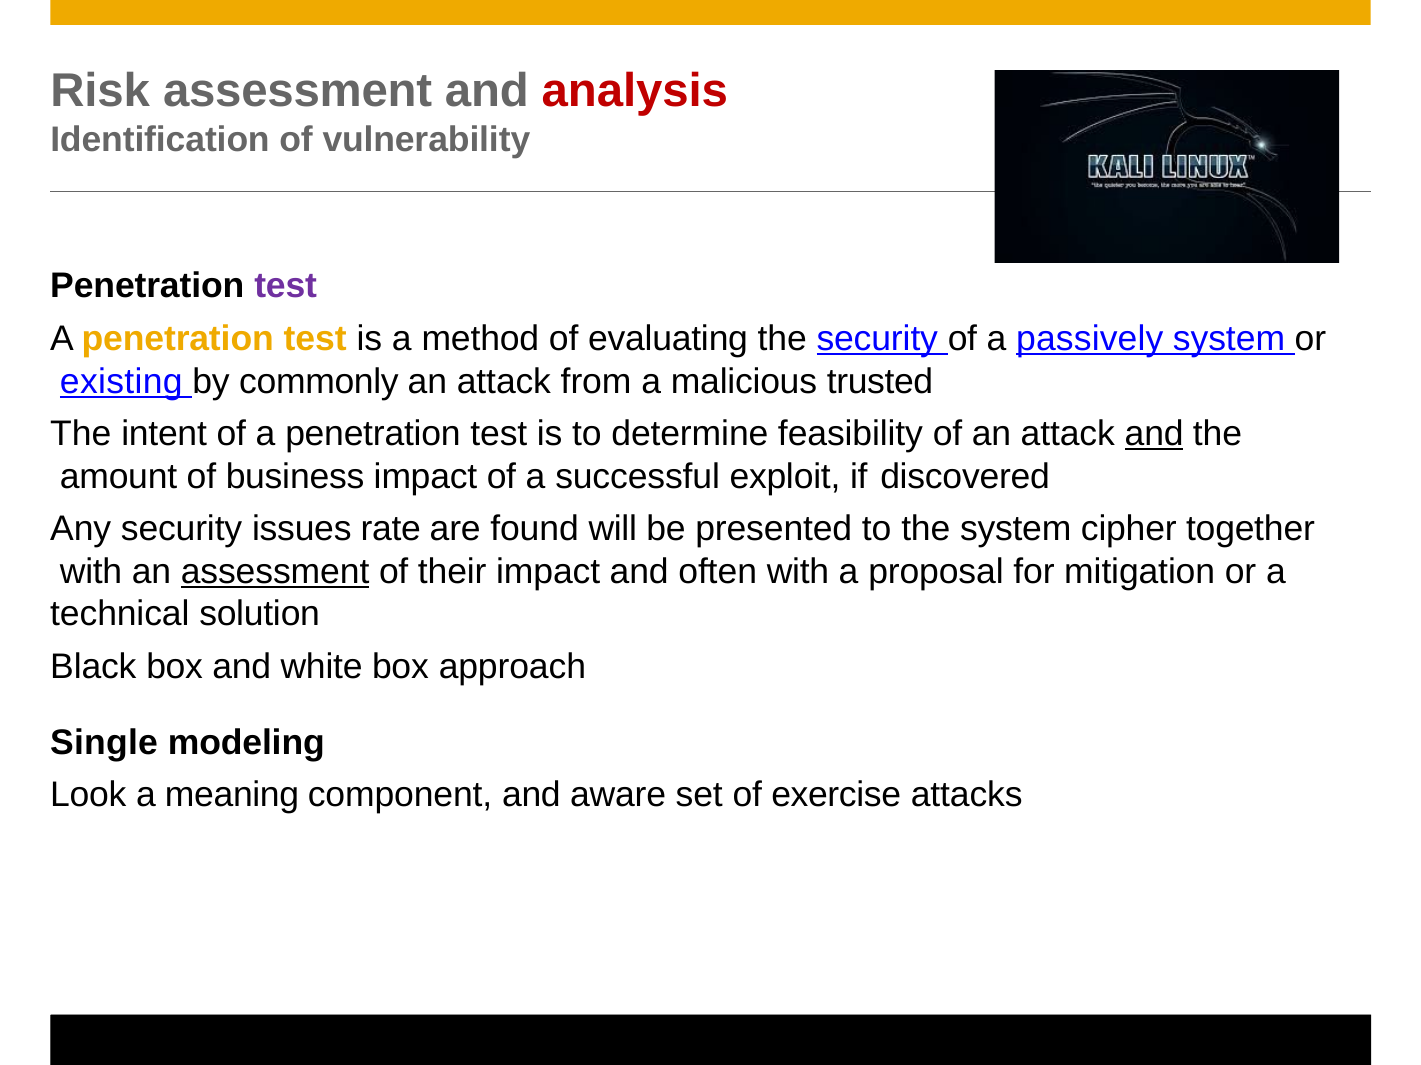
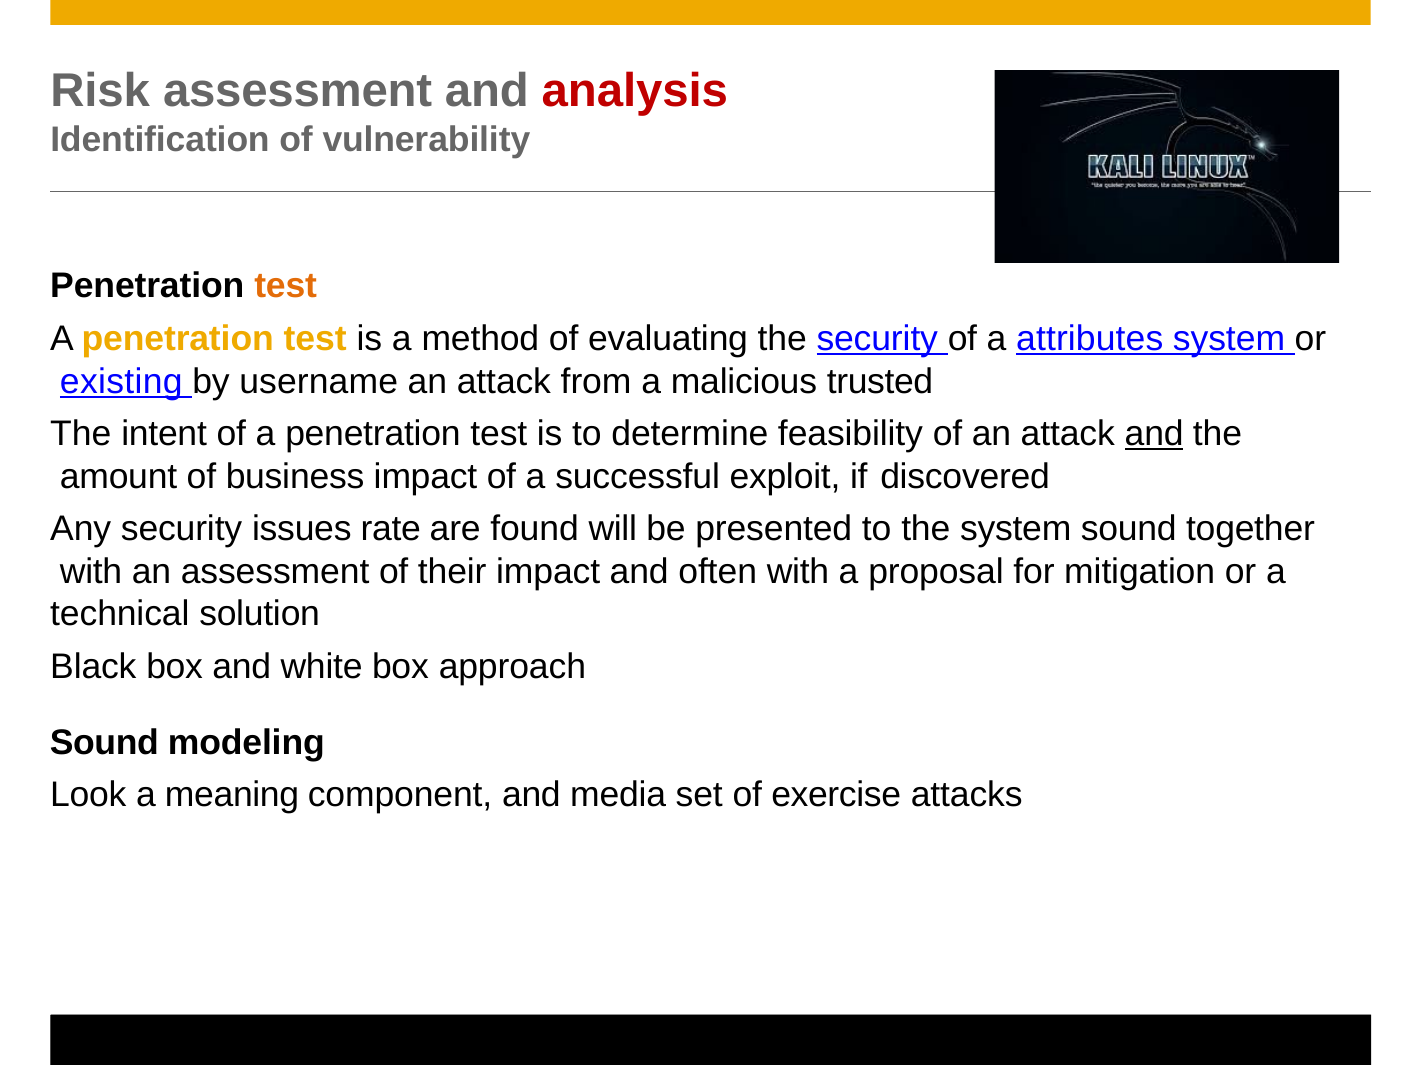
test colour: purple -> orange (286, 286)
passively: passively -> attributes (1090, 339)
commonly: commonly -> username (319, 382)
system cipher: cipher -> sound (1129, 529)
assessment underline: present -> none (275, 572)
Single: Single -> Sound (104, 743)
aware: aware -> media (618, 795)
